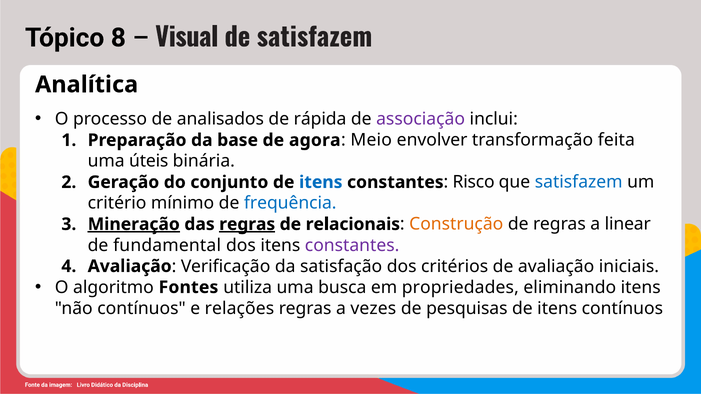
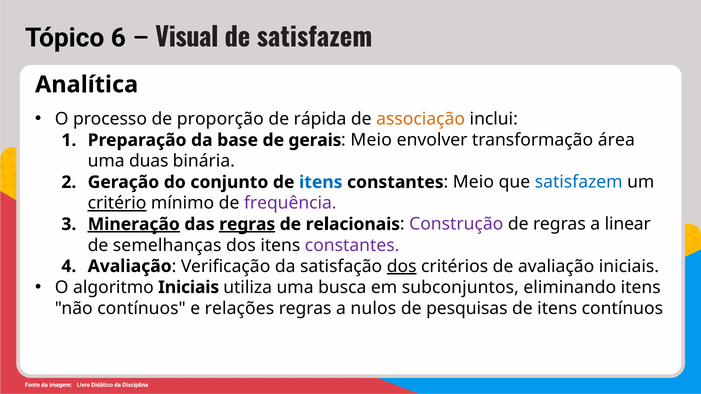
8: 8 -> 6 (118, 38)
analisados: analisados -> proporção (220, 119)
associação colour: purple -> orange (421, 119)
agora: agora -> gerais (315, 140)
feita: feita -> área (616, 140)
úteis: úteis -> duas (149, 161)
Risco: Risco -> Meio (473, 182)
critério underline: none -> present (117, 203)
frequência colour: blue -> purple (290, 203)
Construção colour: orange -> purple (456, 224)
fundamental: fundamental -> semelhanças (167, 245)
dos underline: none -> present (402, 266)
algoritmo Fontes: Fontes -> Iniciais (189, 287)
propriedades: propriedades -> subconjuntos (460, 287)
vezes: vezes -> nulos (373, 309)
